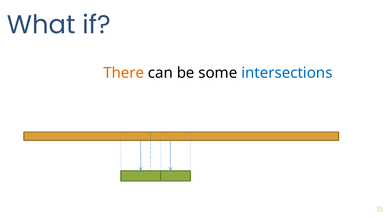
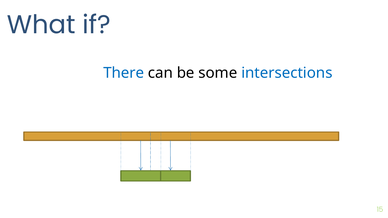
There colour: orange -> blue (124, 73)
